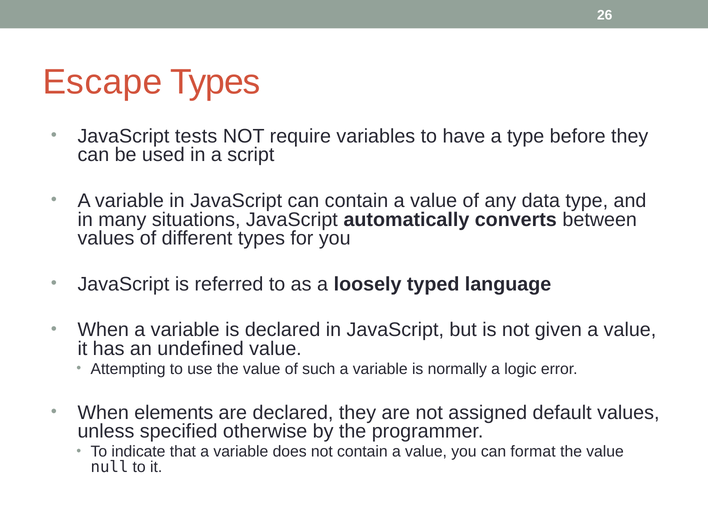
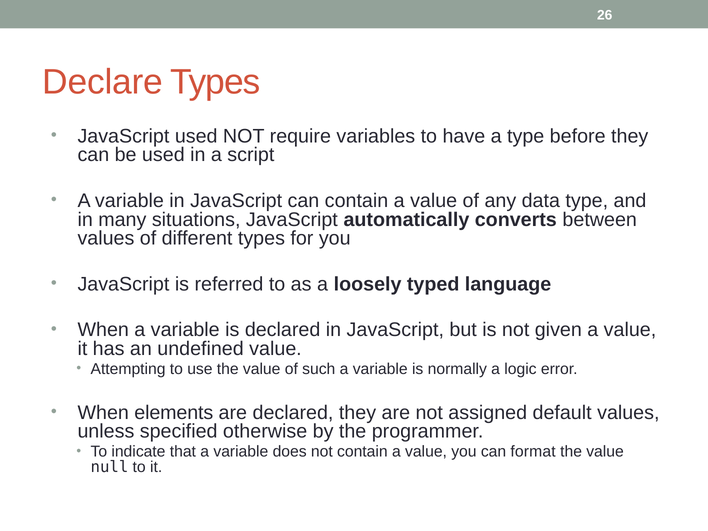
Escape: Escape -> Declare (103, 82)
JavaScript tests: tests -> used (196, 136)
